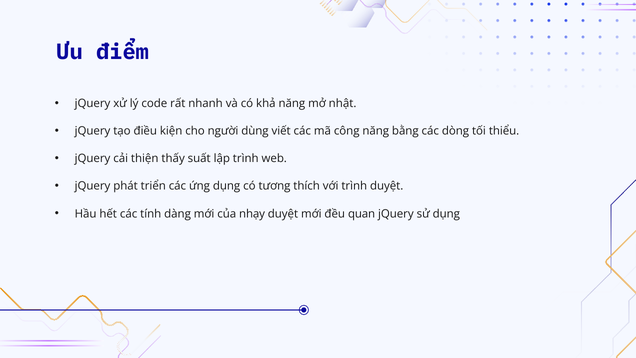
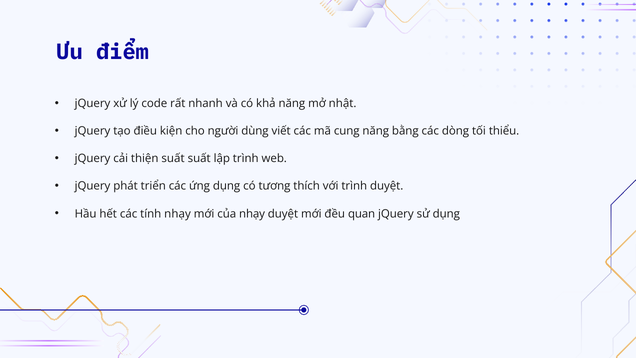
công: công -> cung (347, 131)
thiện thấy: thấy -> suất (173, 158)
tính dàng: dàng -> nhạy (177, 214)
